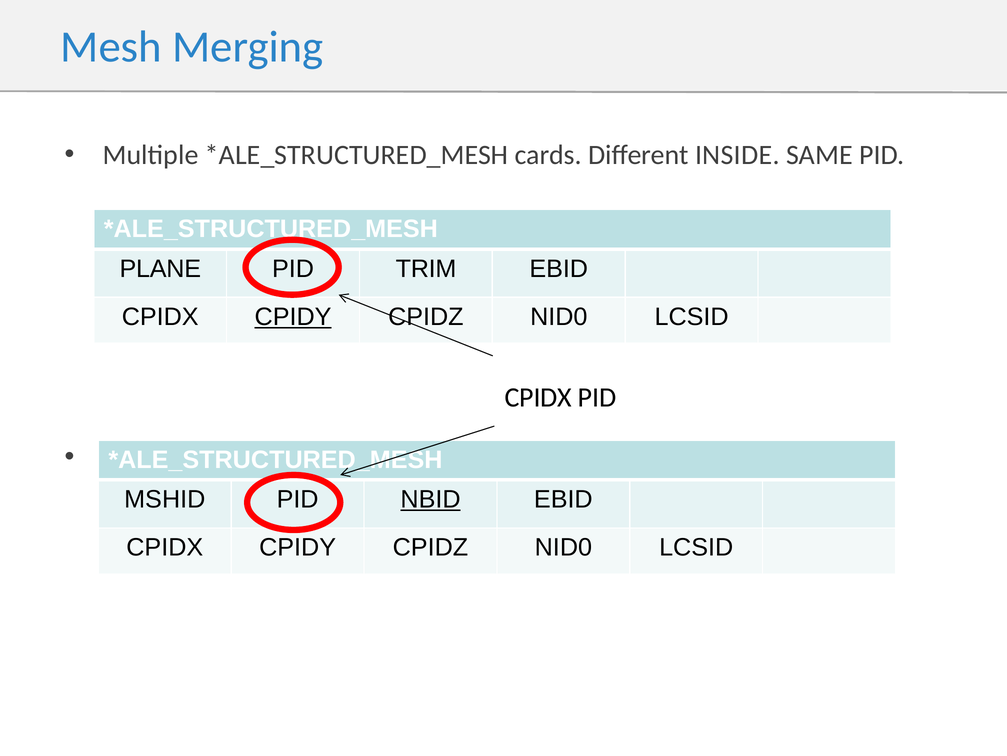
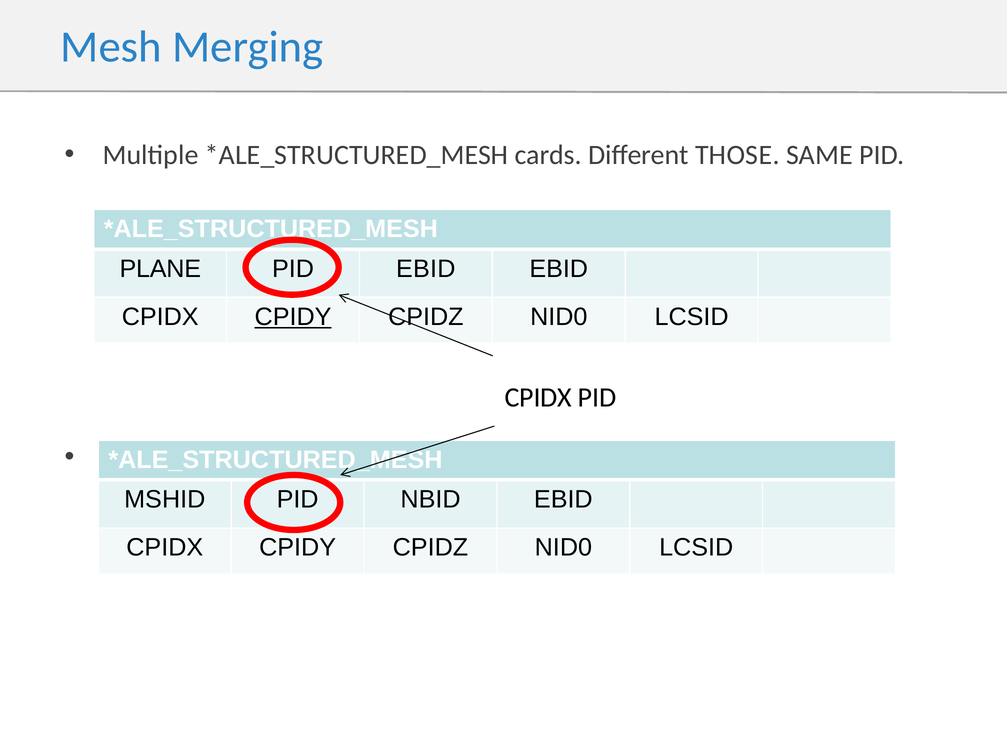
INSIDE: INSIDE -> THOSE (737, 155)
PID TRIM: TRIM -> EBID (426, 269)
NBID underline: present -> none (431, 499)
